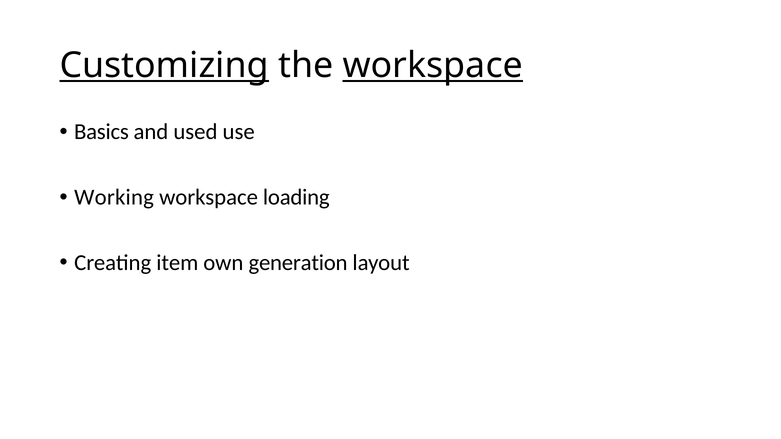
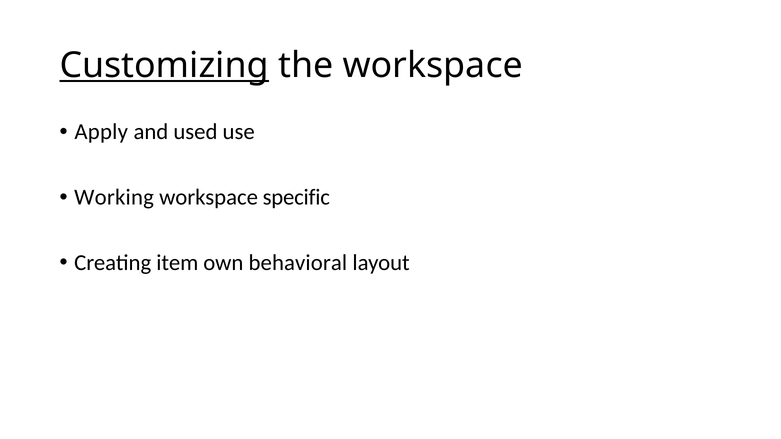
workspace underline: present -> none (433, 66)
Basics: Basics -> Apply (101, 132)
loading: loading -> specific (296, 198)
generation: generation -> behavioral (298, 263)
